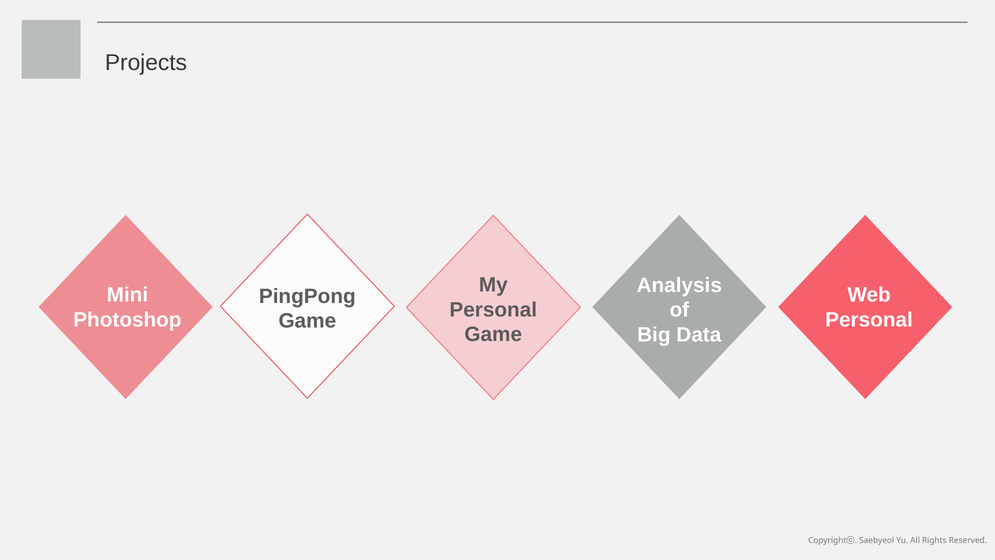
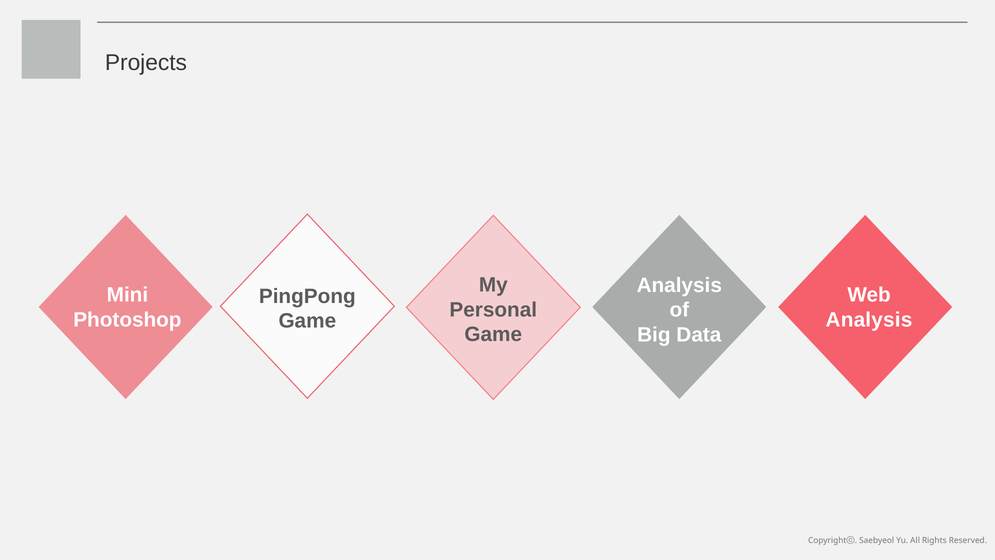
Personal: Personal -> Analysis (869, 320)
